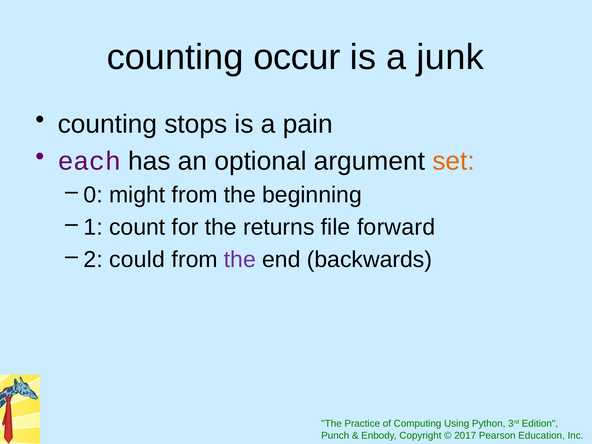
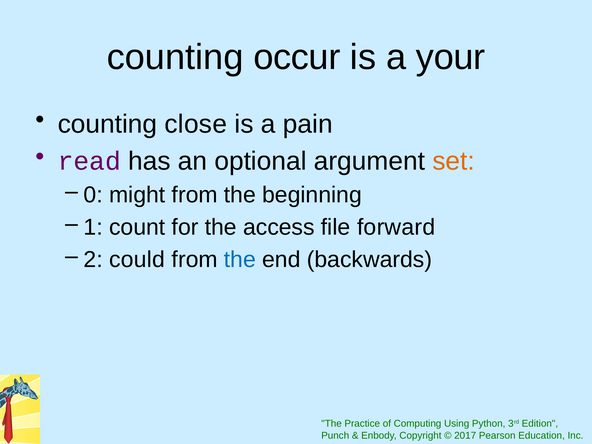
junk: junk -> your (451, 57)
stops: stops -> close (196, 124)
each: each -> read (89, 161)
returns: returns -> access (279, 227)
the colour: purple -> blue (240, 260)
